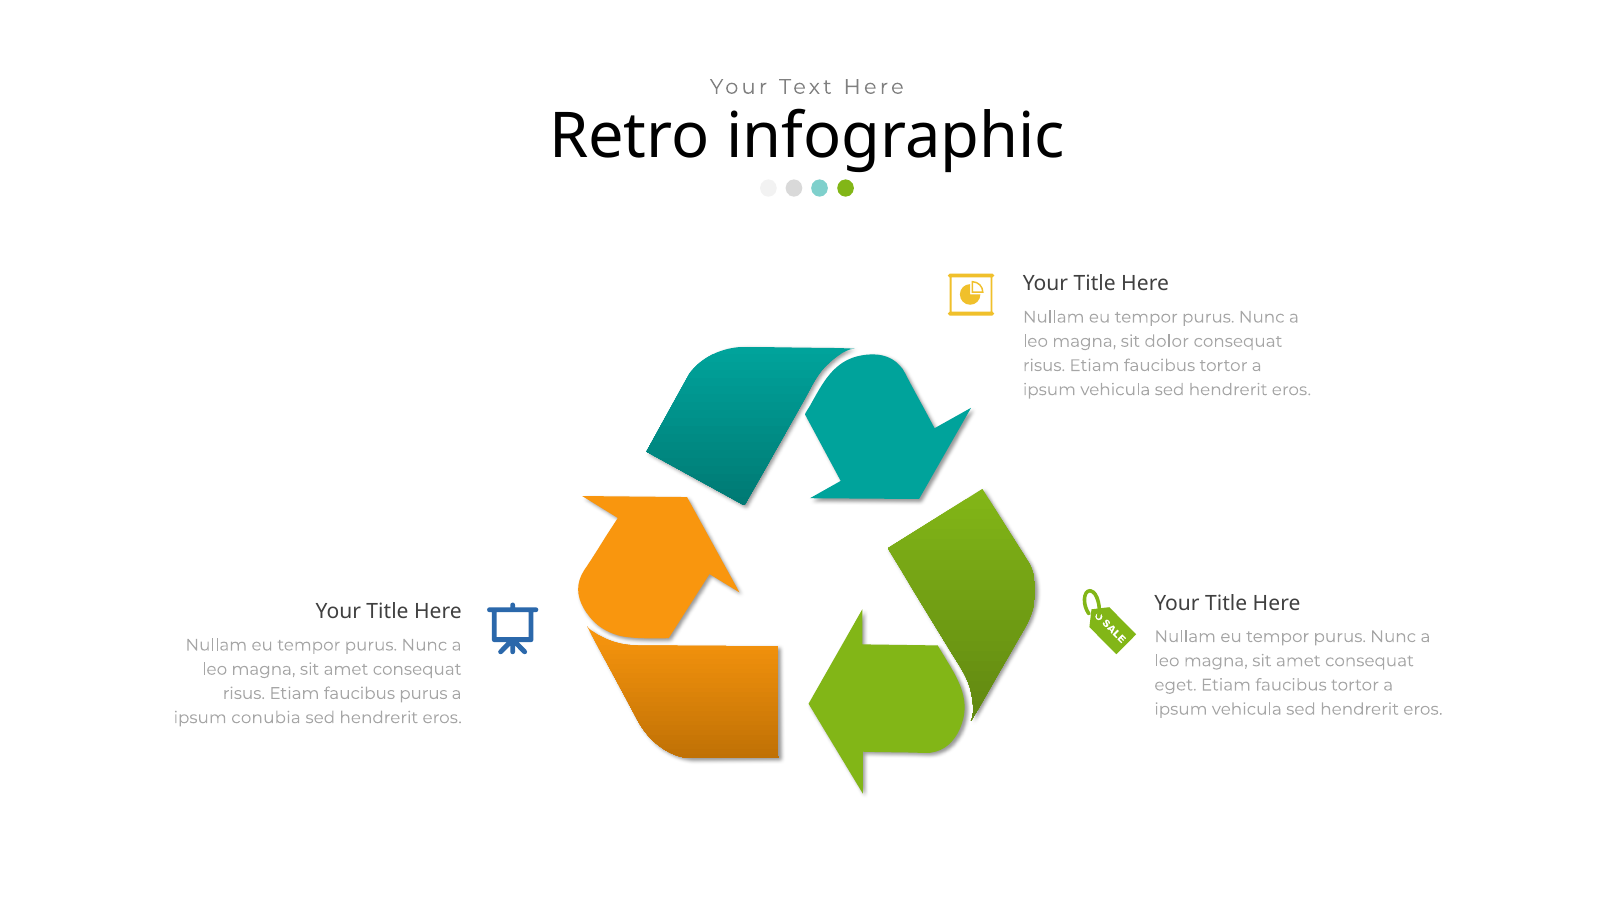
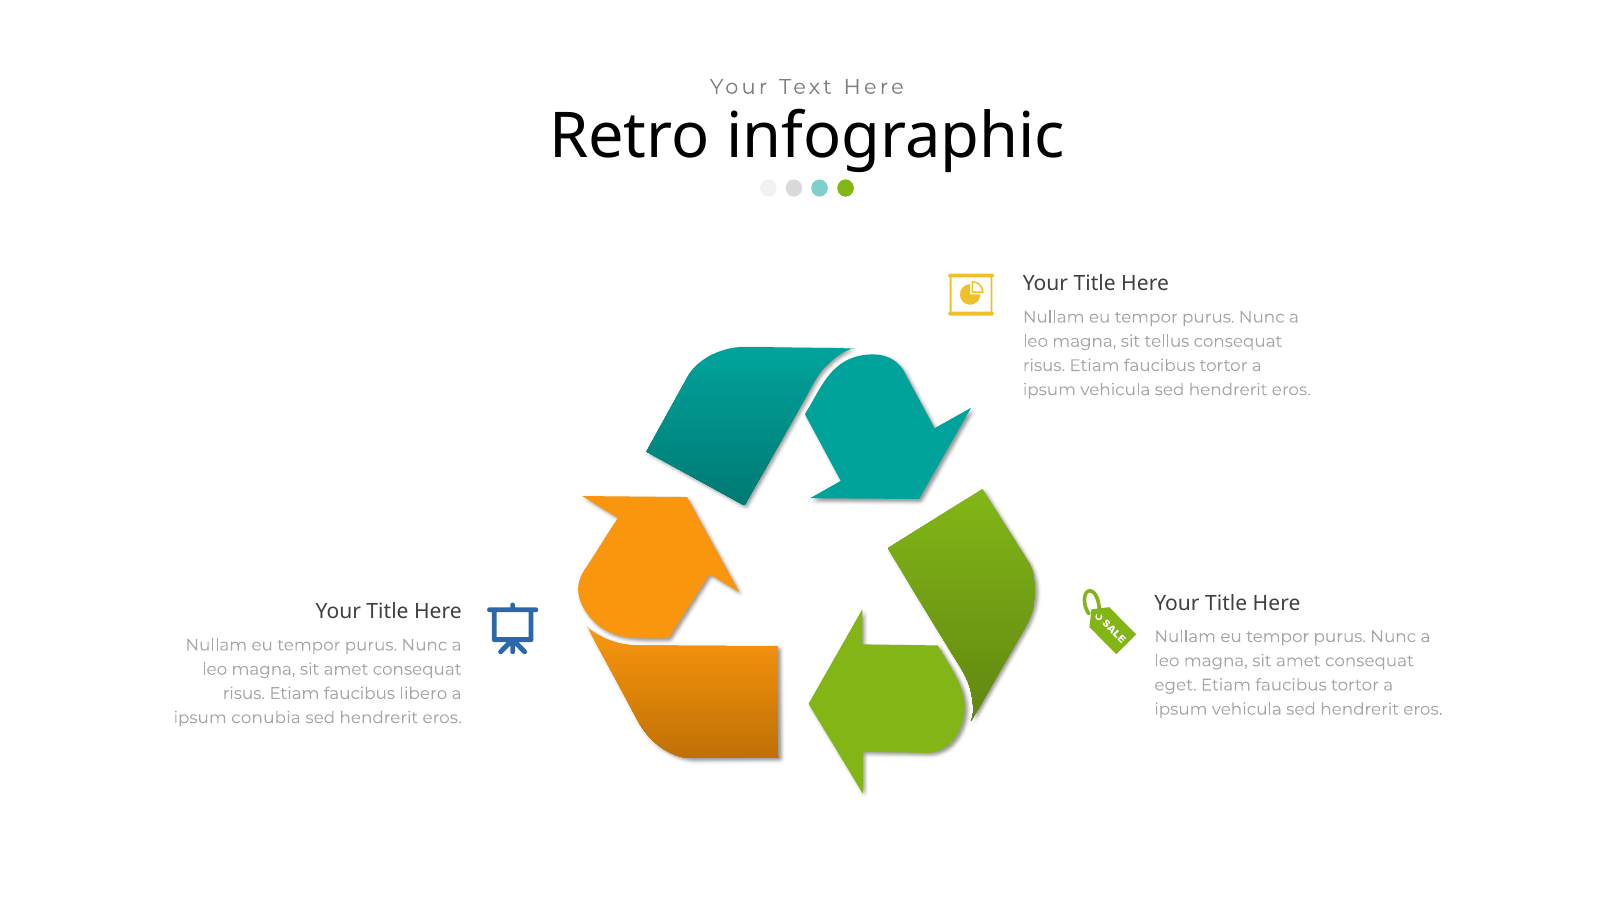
dolor: dolor -> tellus (1167, 341)
faucibus purus: purus -> libero (423, 694)
